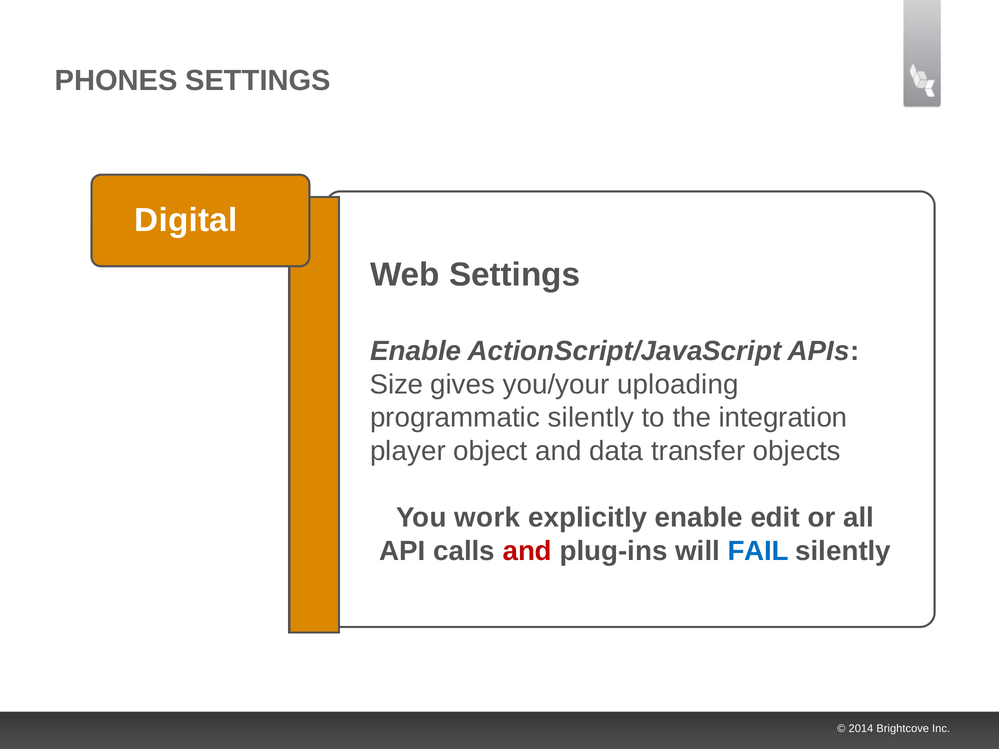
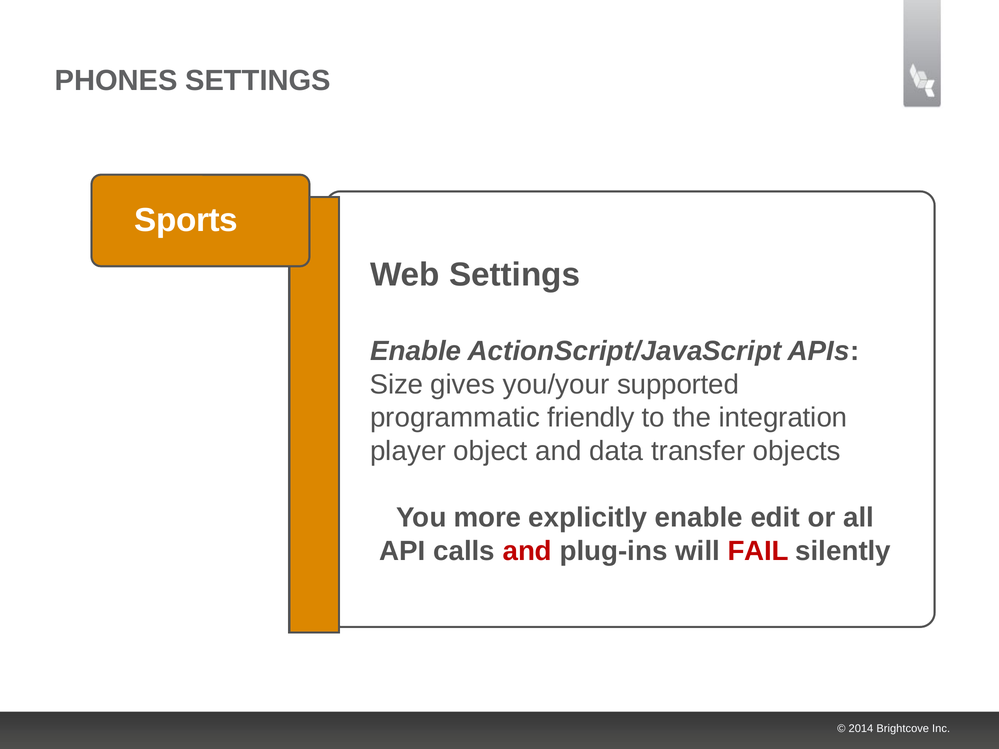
Digital: Digital -> Sports (186, 220)
uploading: uploading -> supported (678, 385)
programmatic silently: silently -> friendly (591, 418)
work: work -> more (488, 518)
FAIL colour: blue -> red (758, 551)
